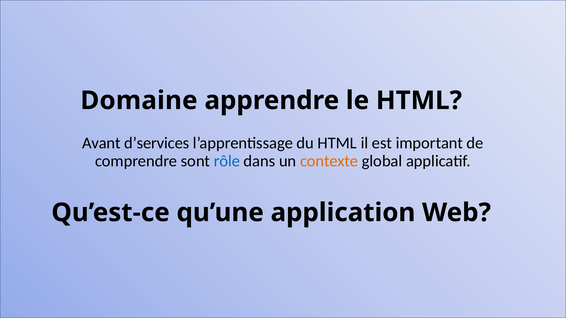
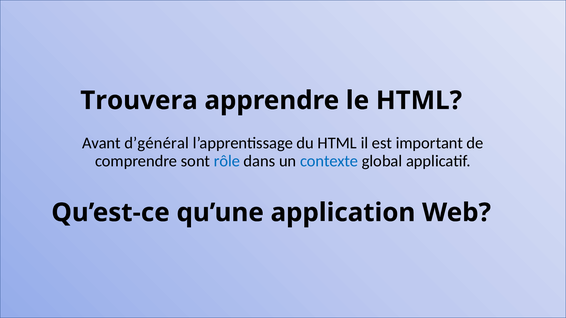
Domaine: Domaine -> Trouvera (139, 101)
d’services: d’services -> d’général (157, 143)
contexte colour: orange -> blue (329, 161)
